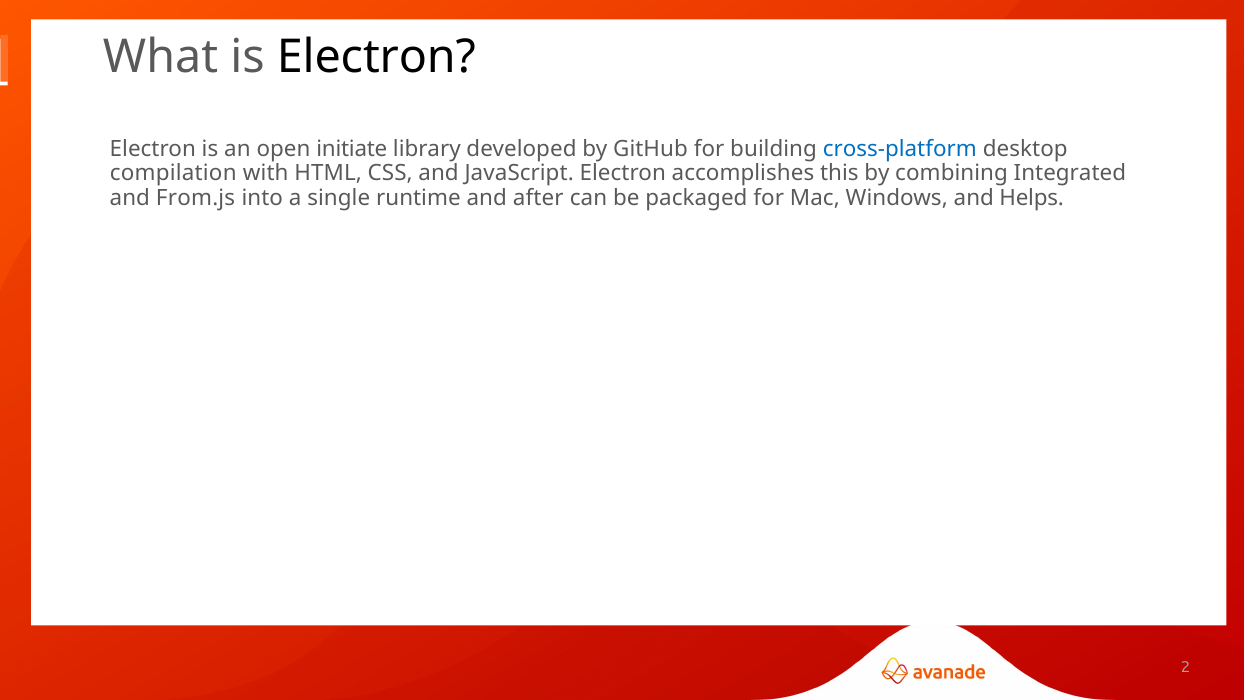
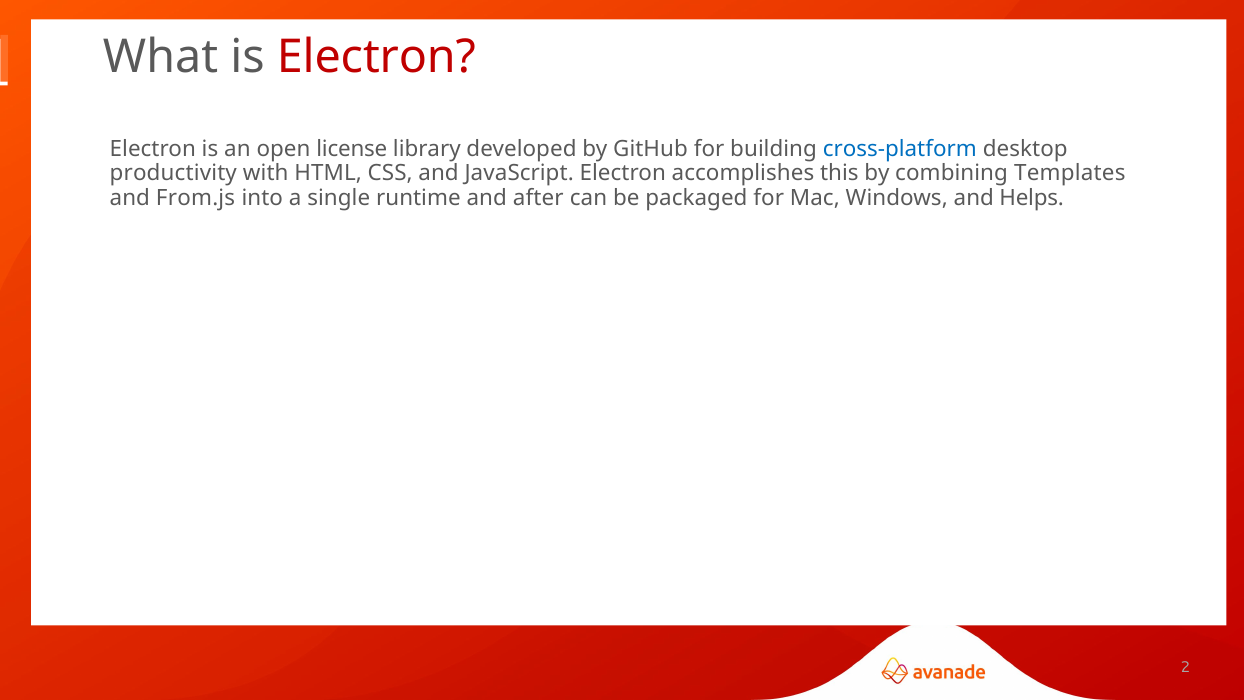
Electron colour: black -> red (376, 57)
initiate: initiate -> license (352, 149)
compilation: compilation -> productivity (173, 174)
Integrated: Integrated -> Templates (1070, 174)
